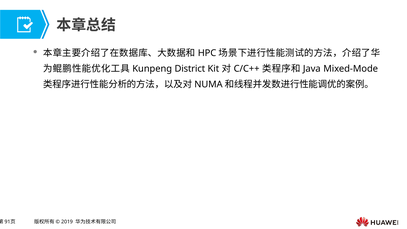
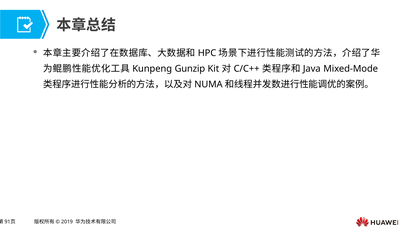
District: District -> Gunzip (190, 69)
